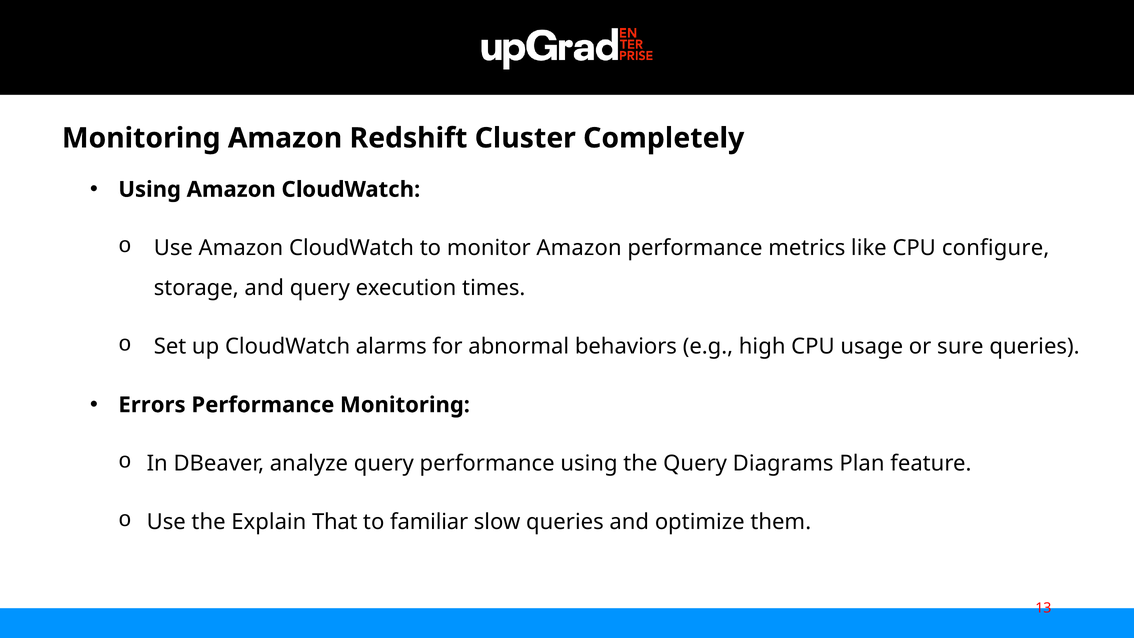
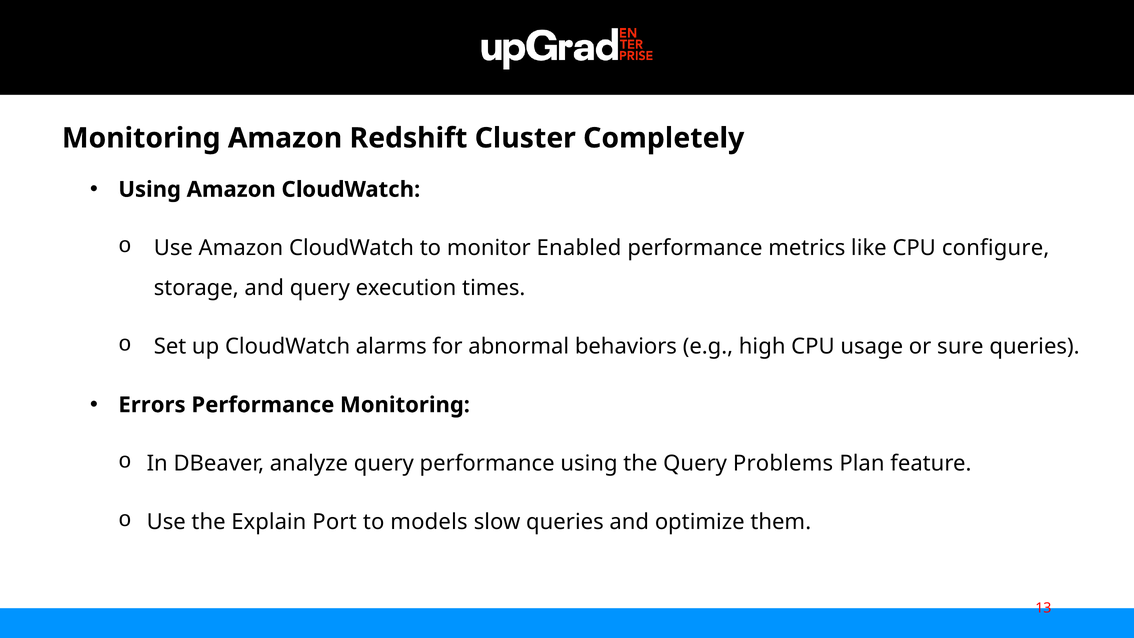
monitor Amazon: Amazon -> Enabled (579, 248)
Diagrams: Diagrams -> Problems (783, 463)
That: That -> Port (335, 522)
familiar: familiar -> models (429, 522)
